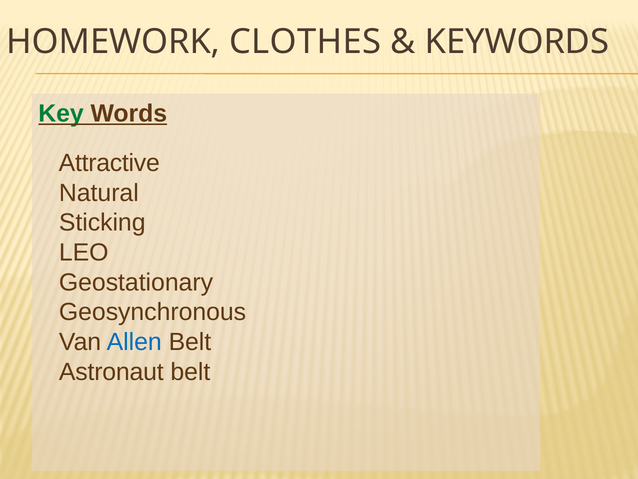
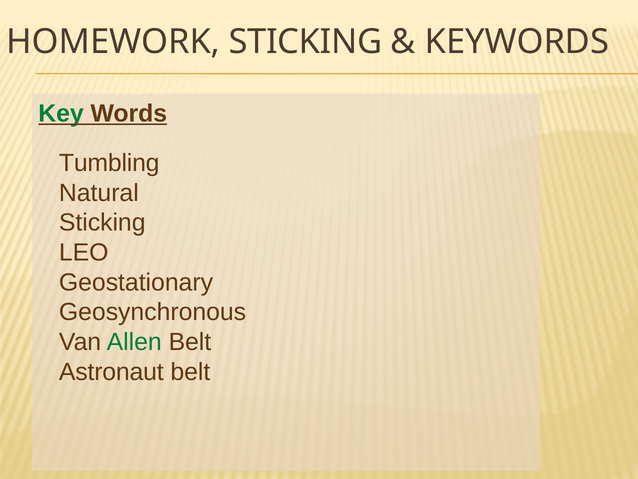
HOMEWORK CLOTHES: CLOTHES -> STICKING (305, 42)
Attractive: Attractive -> Tumbling (109, 163)
Allen colour: blue -> green (134, 342)
